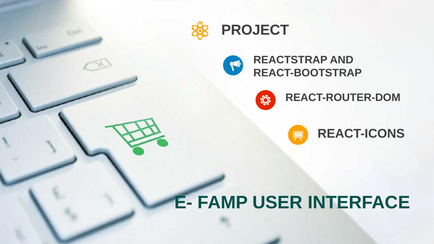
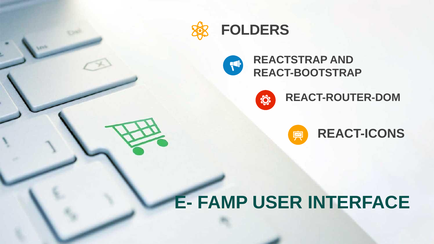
PROJECT: PROJECT -> FOLDERS (255, 30)
